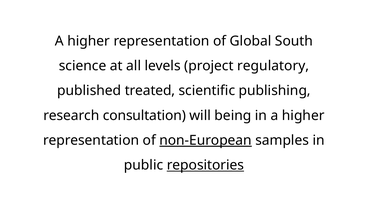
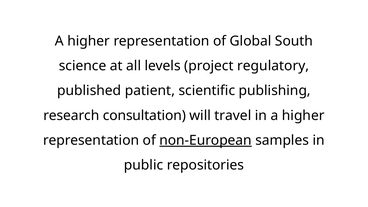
treated: treated -> patient (150, 91)
being: being -> travel (233, 116)
repositories underline: present -> none (205, 165)
